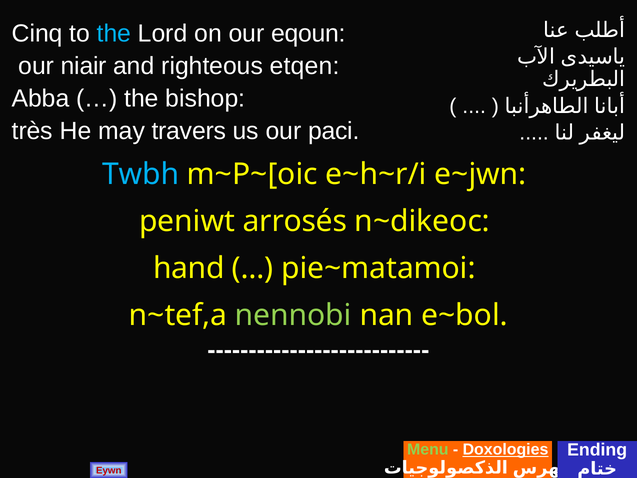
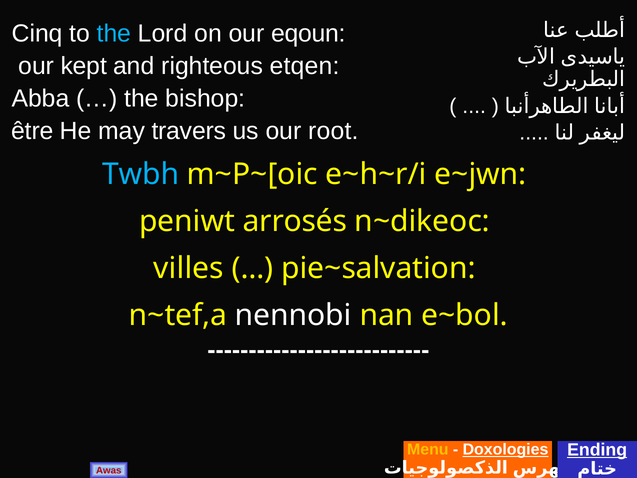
niair: niair -> kept (84, 66)
très: très -> être (32, 131)
paci: paci -> root (334, 131)
hand: hand -> villes (189, 268)
pie~matamoi: pie~matamoi -> pie~salvation (378, 268)
nennobi colour: light green -> white (293, 315)
Ending underline: none -> present (597, 449)
Menu colour: light green -> yellow (428, 449)
Eywn: Eywn -> Awas (109, 470)
